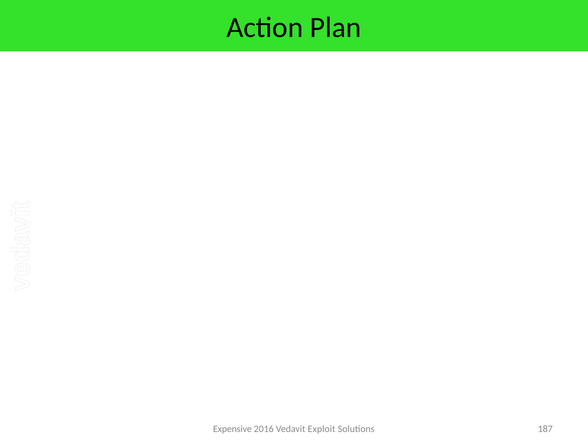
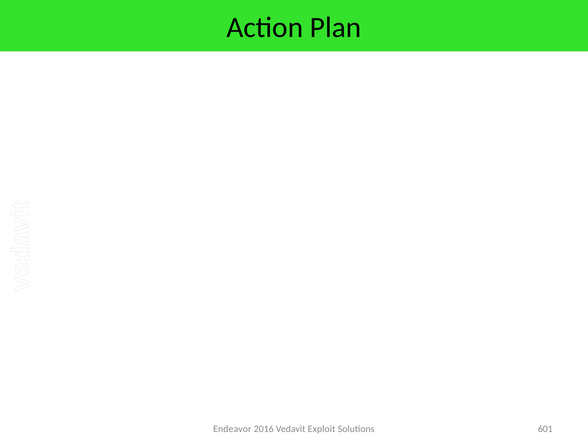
Expensive: Expensive -> Endeavor (232, 429)
187: 187 -> 601 (545, 429)
